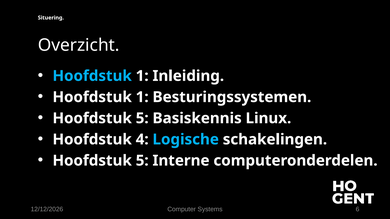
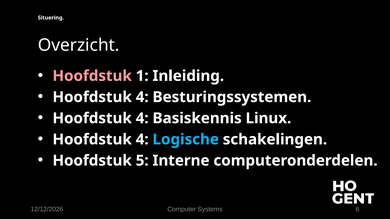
Hoofdstuk colour: light blue -> pink (92, 76)
1: 1 -> 4 (142, 97)
5: 5 -> 4 (142, 118)
